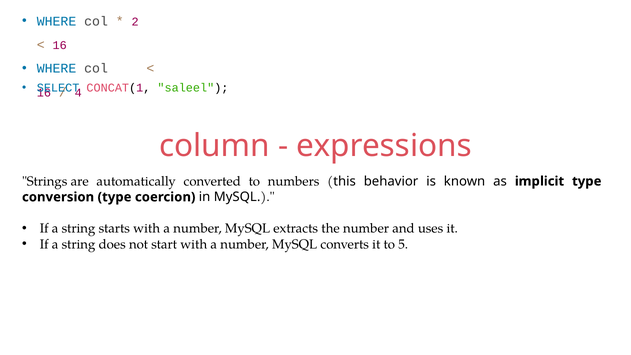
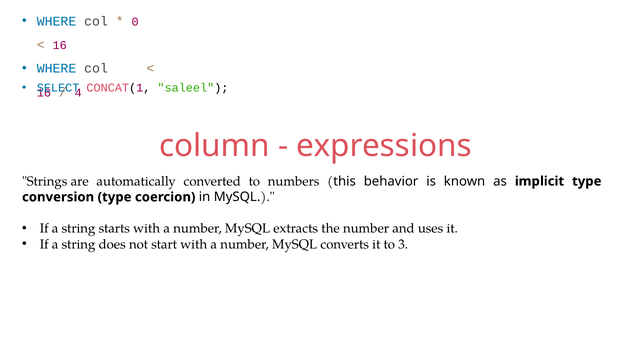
2: 2 -> 0 (135, 22)
5: 5 -> 3 (403, 244)
